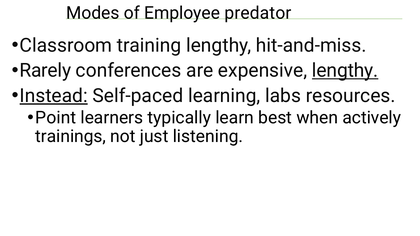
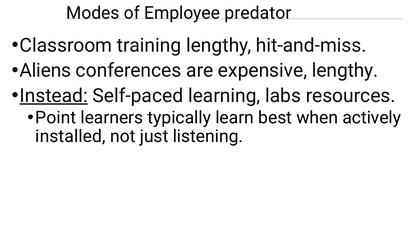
Rarely: Rarely -> Aliens (45, 71)
lengthy underline: present -> none (345, 71)
trainings: trainings -> installed (71, 137)
